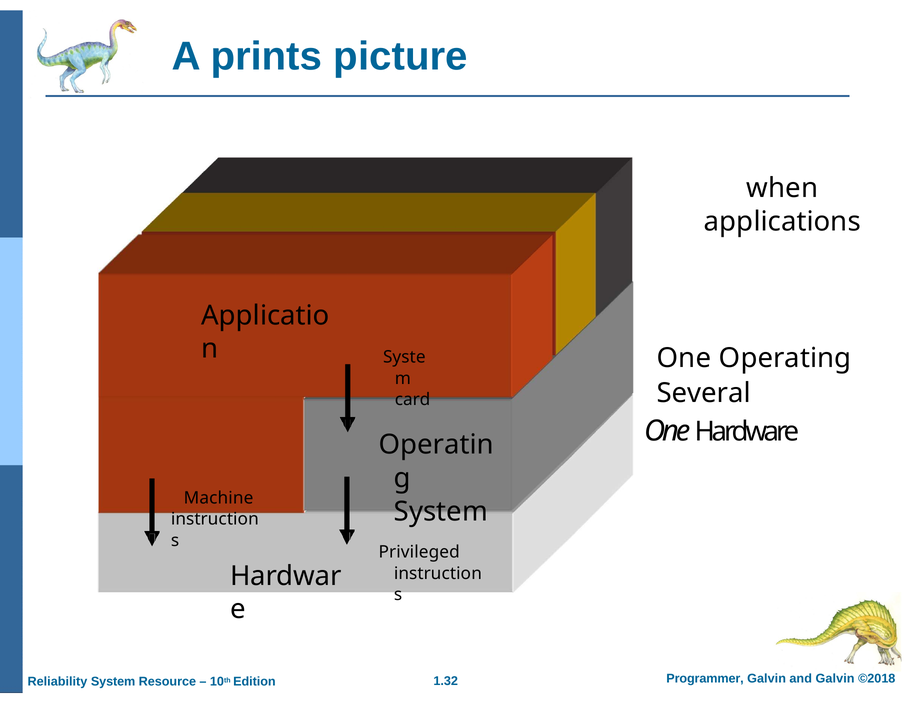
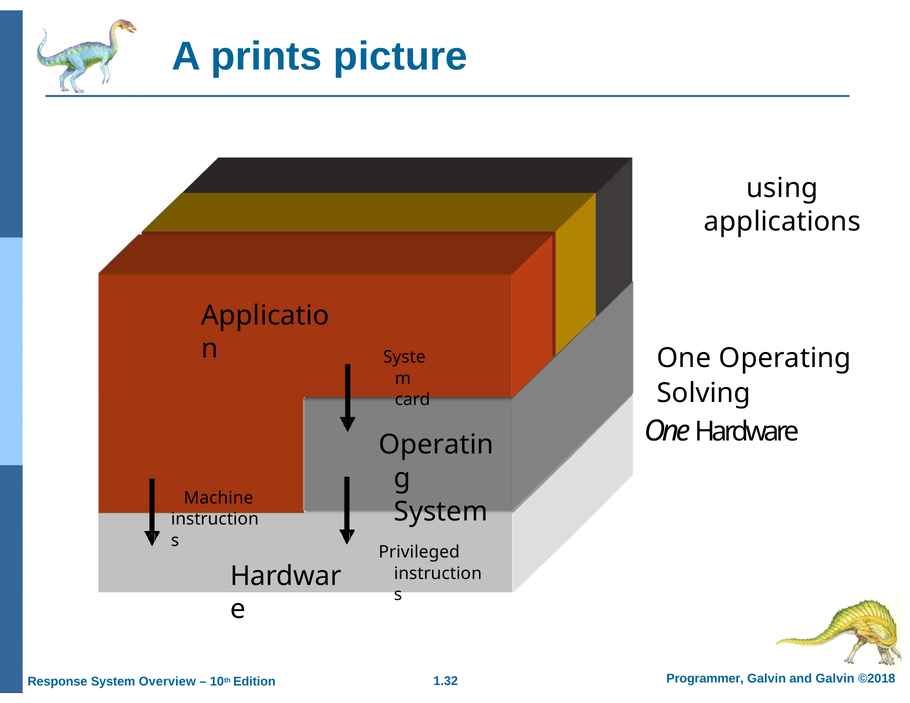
when: when -> using (782, 188)
Several: Several -> Solving (704, 393)
Reliability: Reliability -> Response (57, 682)
Resource: Resource -> Overview (167, 682)
